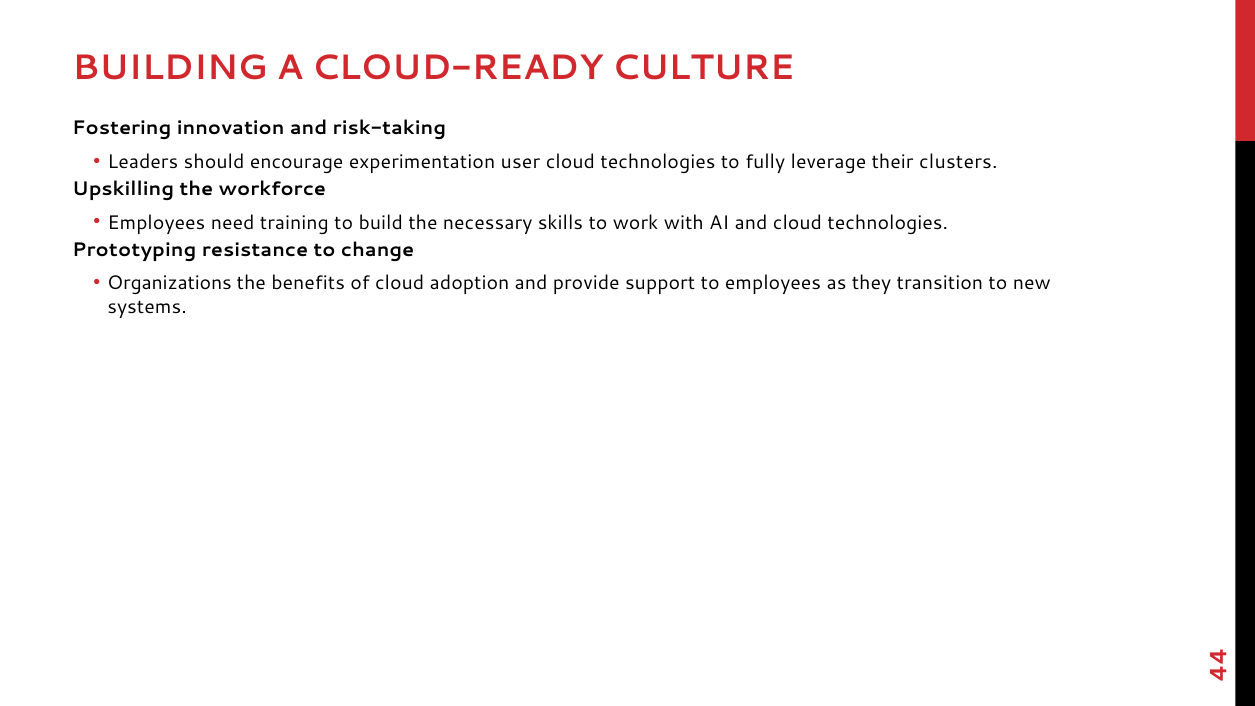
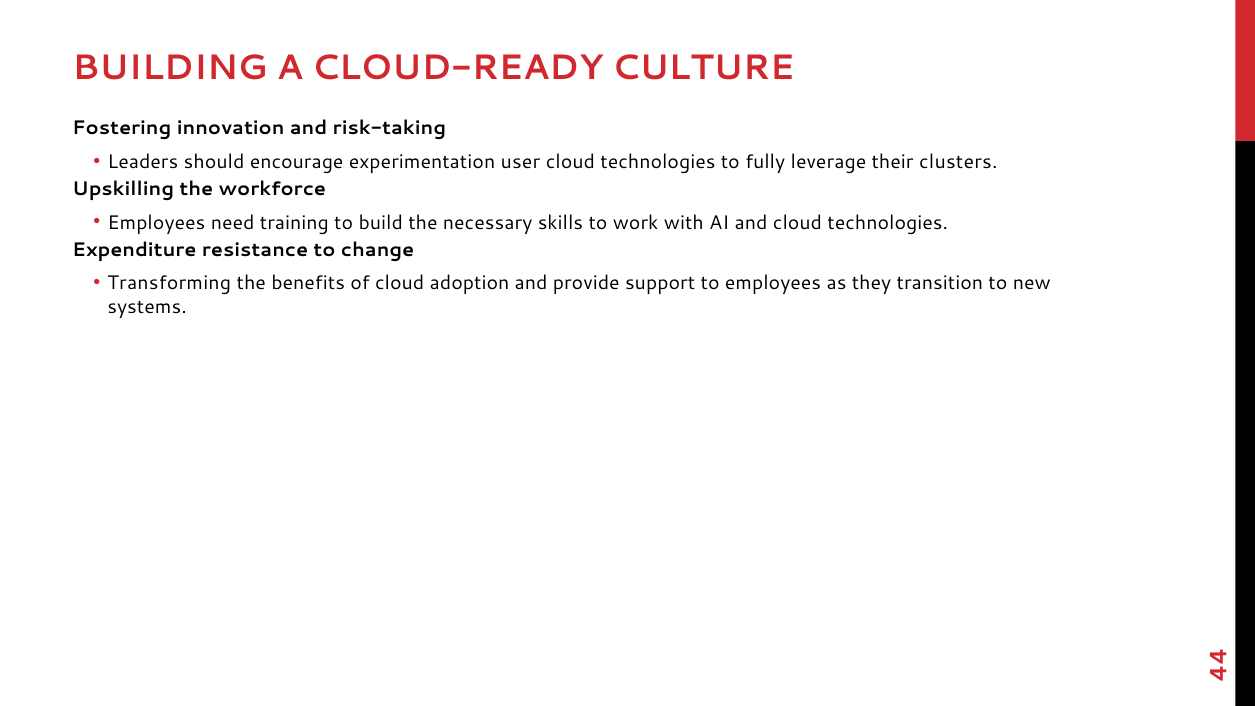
Prototyping: Prototyping -> Expenditure (134, 250)
Organizations: Organizations -> Transforming (169, 283)
